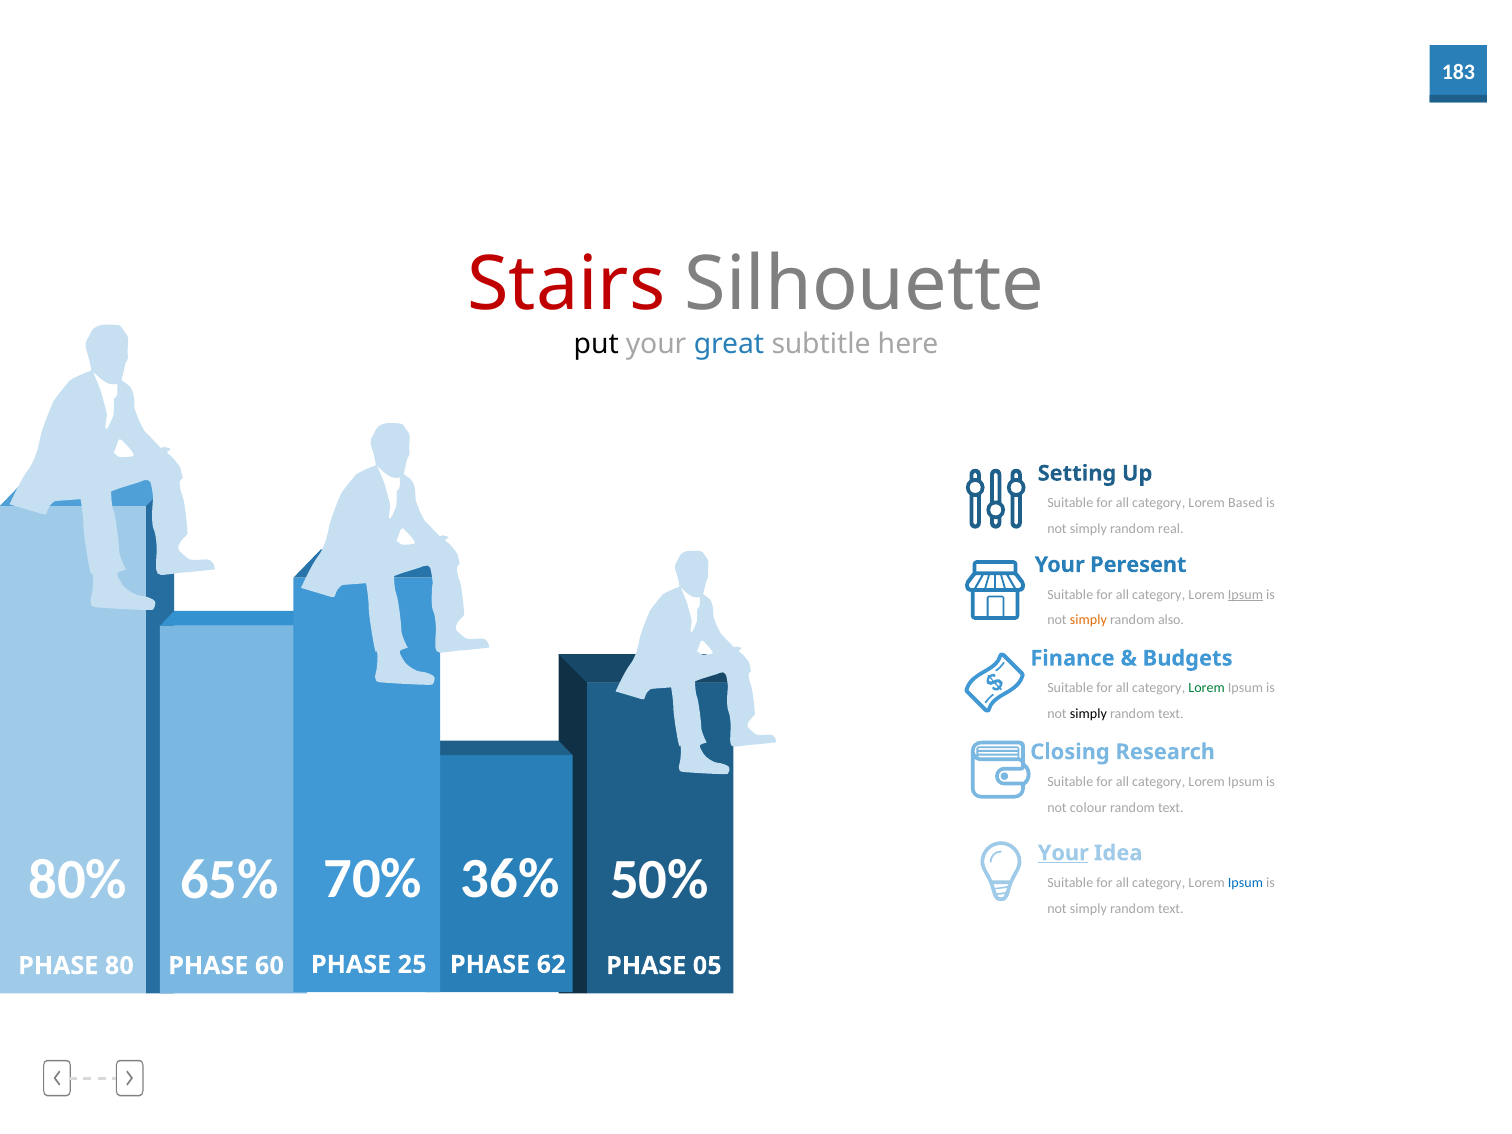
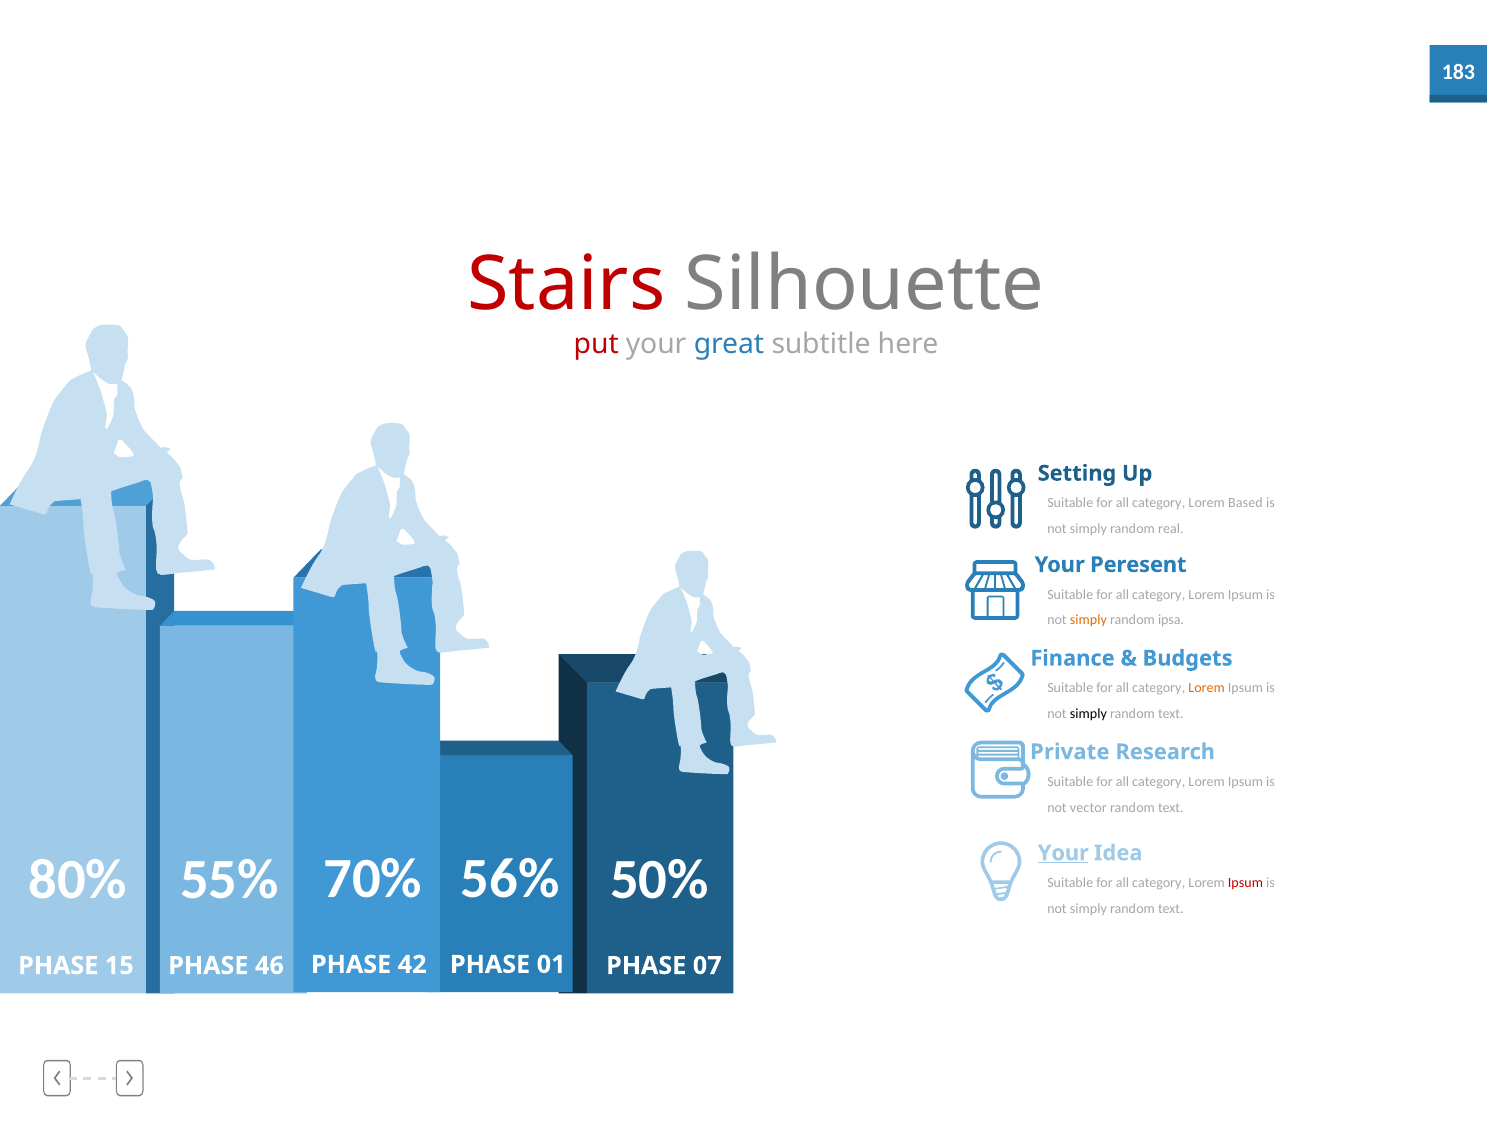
put colour: black -> red (596, 344)
Ipsum underline: present -> none (1245, 595)
also: also -> ipsa (1171, 620)
Lorem colour: green -> orange (1207, 688)
Closing: Closing -> Private (1070, 752)
colour: colour -> vector (1088, 807)
36%: 36% -> 56% (510, 879)
65%: 65% -> 55% (229, 880)
Ipsum colour: blue -> red (1245, 883)
25: 25 -> 42 (412, 965)
62: 62 -> 01 (551, 965)
80: 80 -> 15 (119, 966)
60: 60 -> 46 (269, 966)
05: 05 -> 07 (707, 966)
